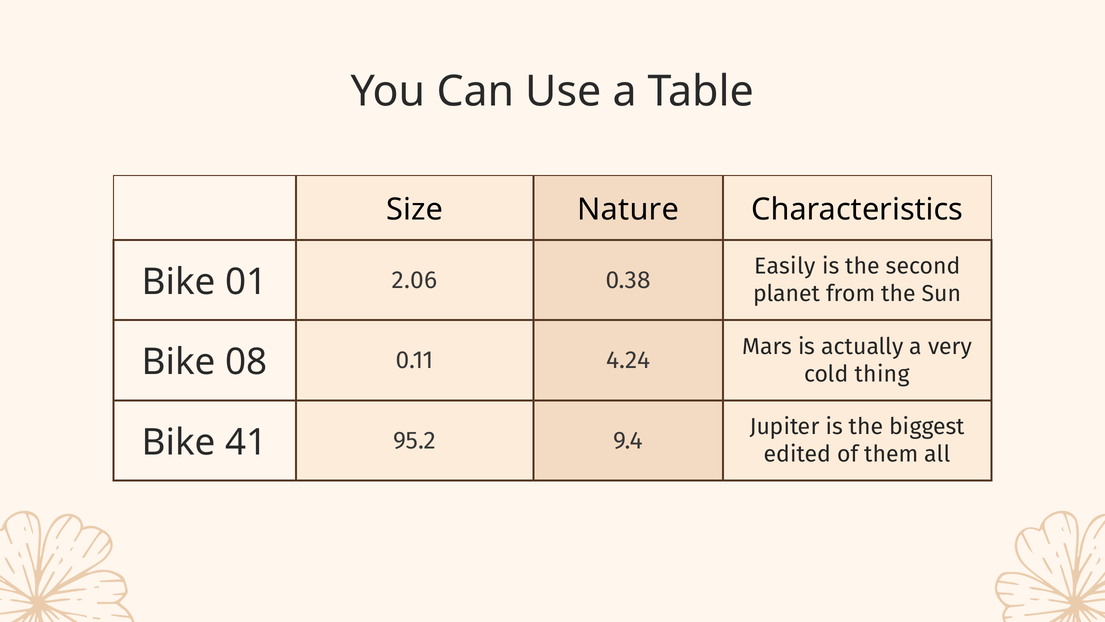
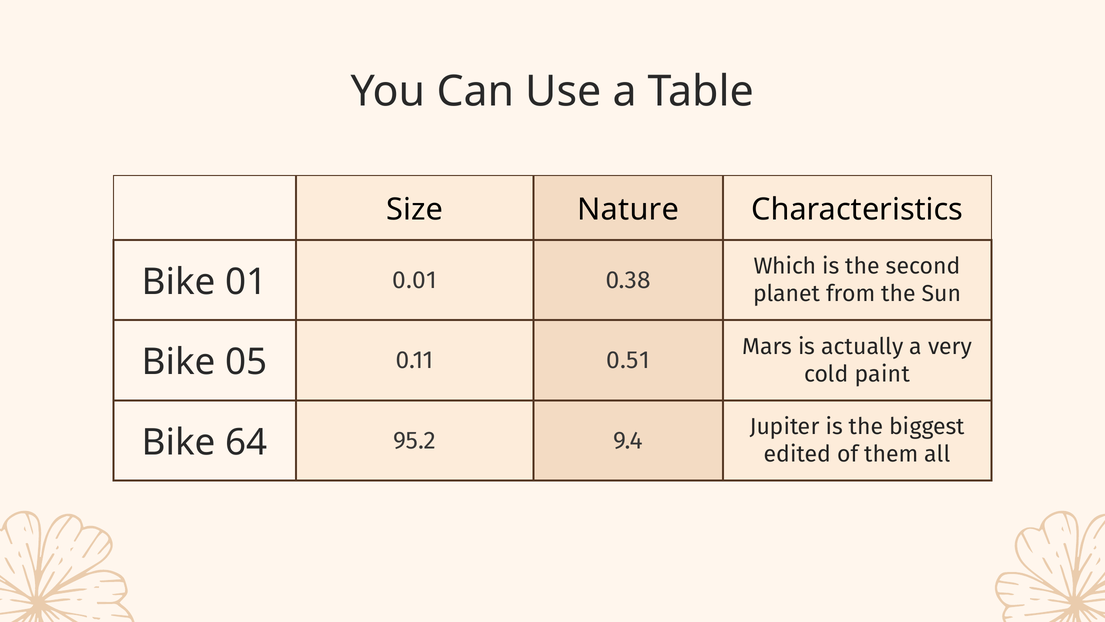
Easily: Easily -> Which (785, 266)
2.06: 2.06 -> 0.01 (414, 280)
08: 08 -> 05 (246, 362)
4.24: 4.24 -> 0.51 (628, 360)
thing: thing -> paint (882, 374)
41: 41 -> 64 (246, 442)
